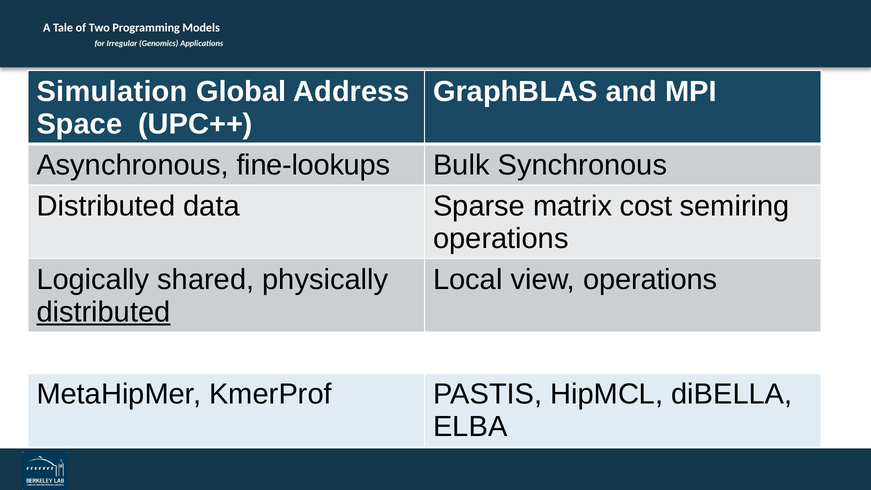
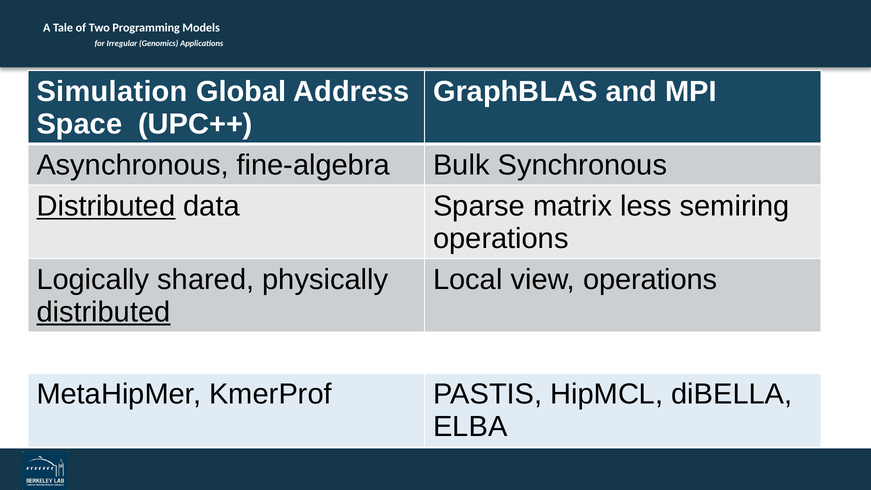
fine-lookups: fine-lookups -> fine-algebra (313, 165)
Distributed underline: none -> present (106, 206)
cost: cost -> less (646, 206)
